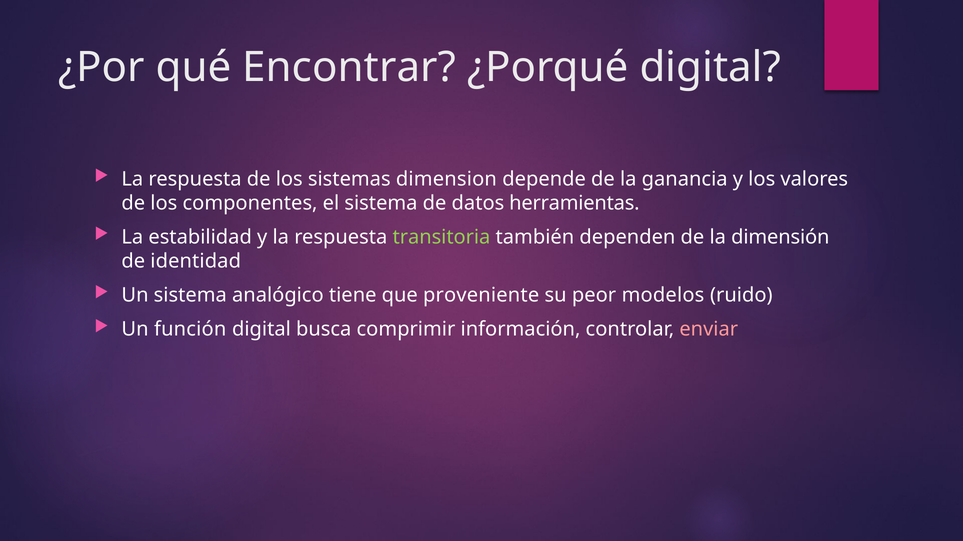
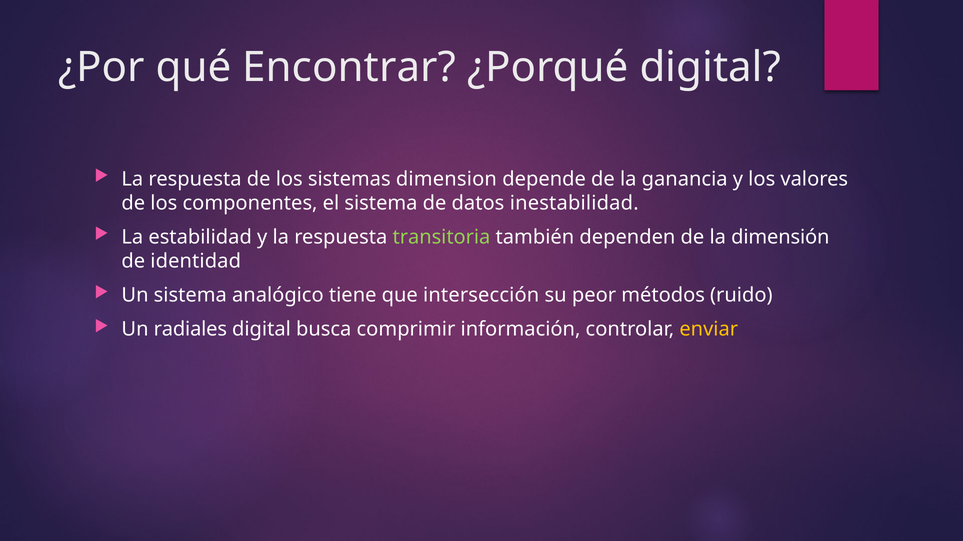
herramientas: herramientas -> inestabilidad (574, 203)
proveniente: proveniente -> intersección (481, 296)
modelos: modelos -> métodos (663, 296)
función: función -> radiales (190, 330)
enviar colour: pink -> yellow (709, 330)
